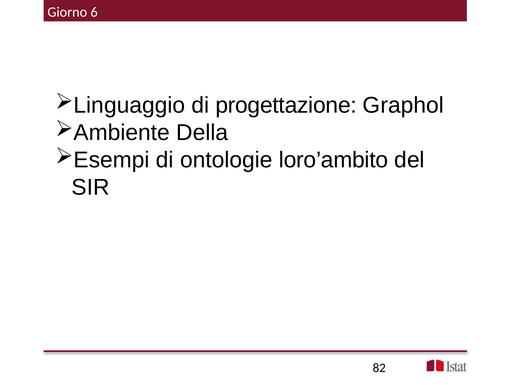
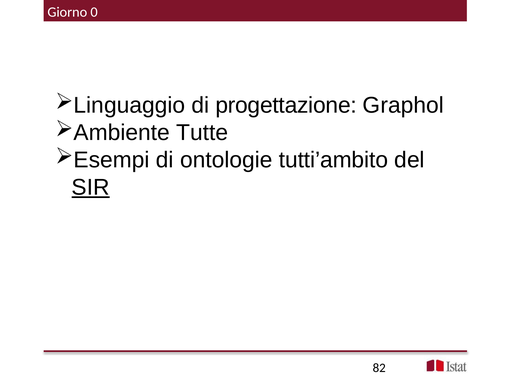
6: 6 -> 0 (94, 12)
Della: Della -> Tutte (202, 133)
loro’ambito: loro’ambito -> tutti’ambito (334, 160)
SIR underline: none -> present (91, 187)
